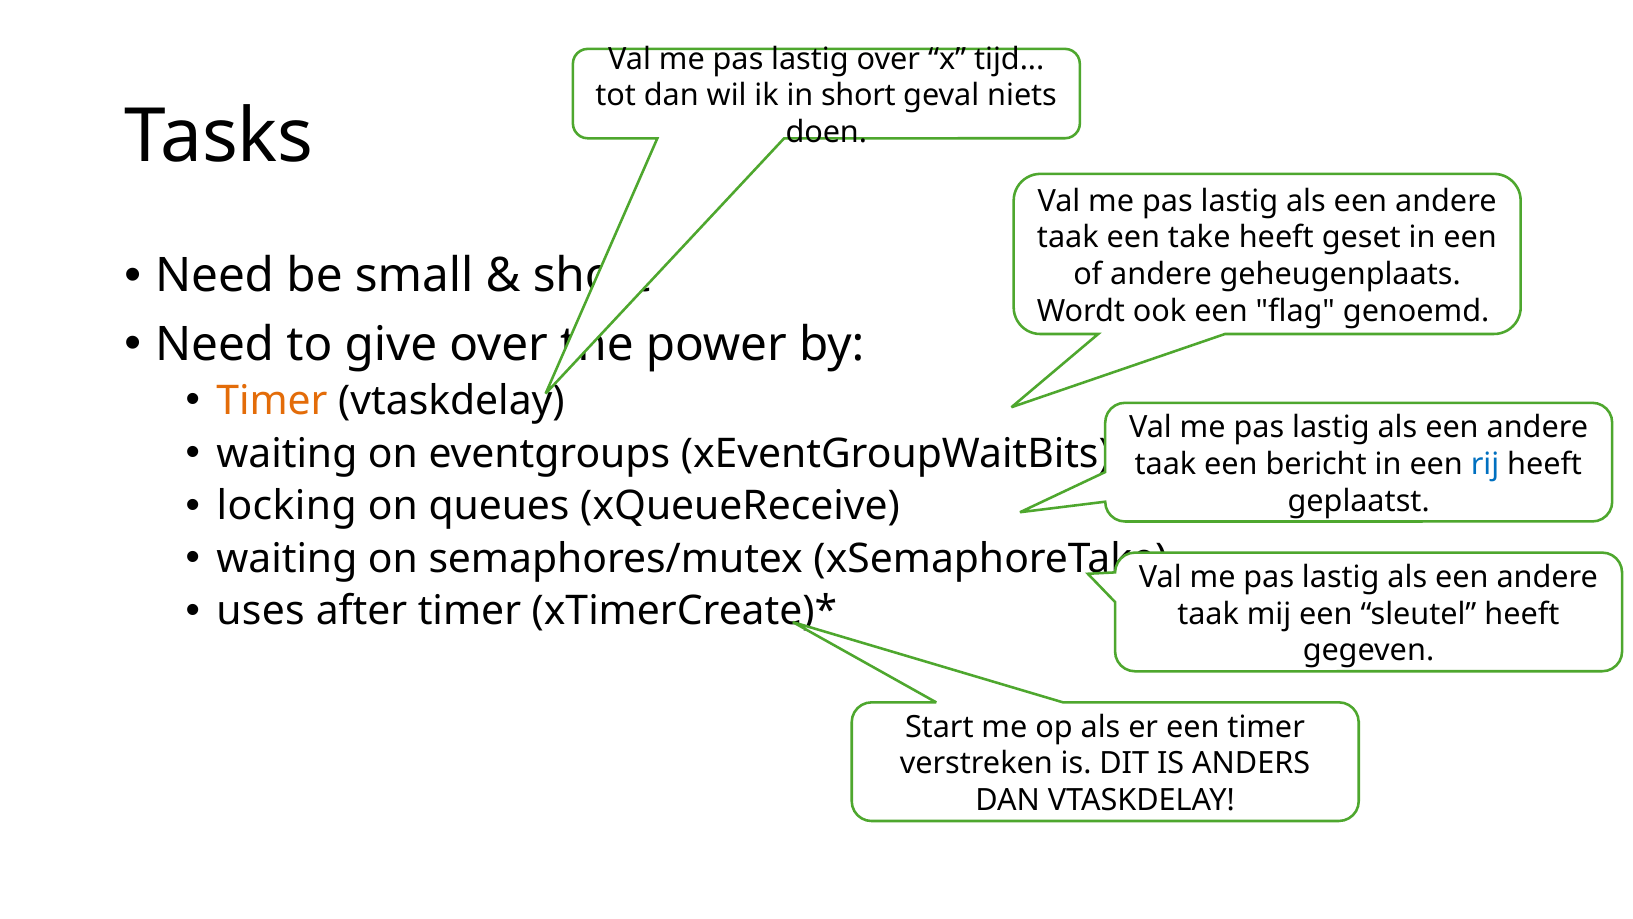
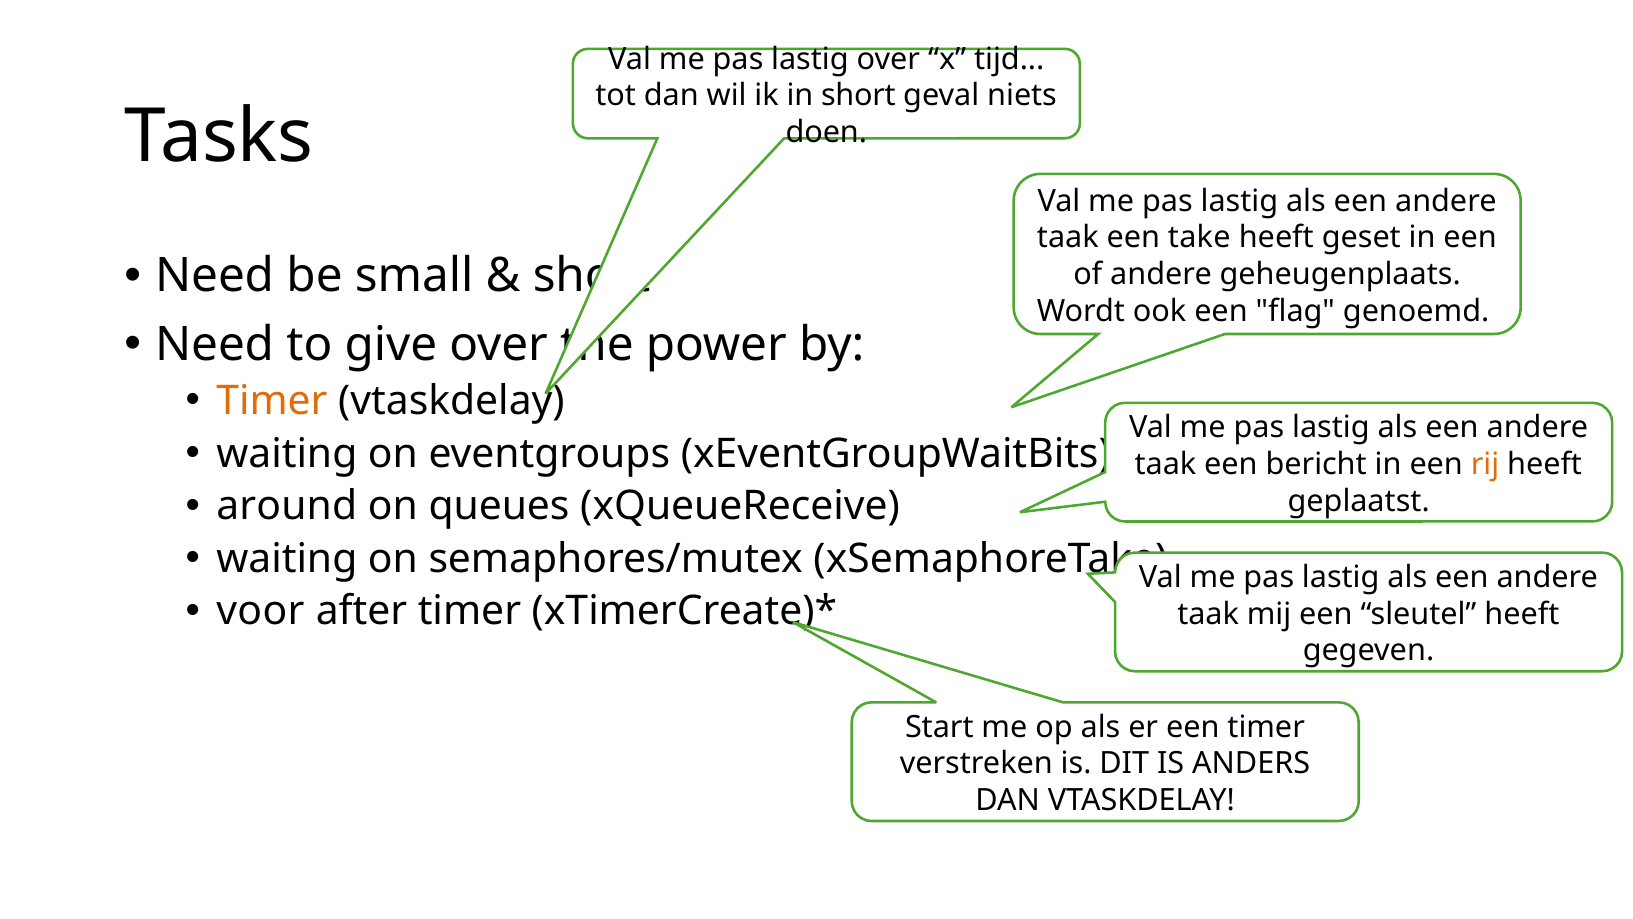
rij colour: blue -> orange (1485, 464)
locking: locking -> around (287, 506)
uses: uses -> voor (260, 611)
